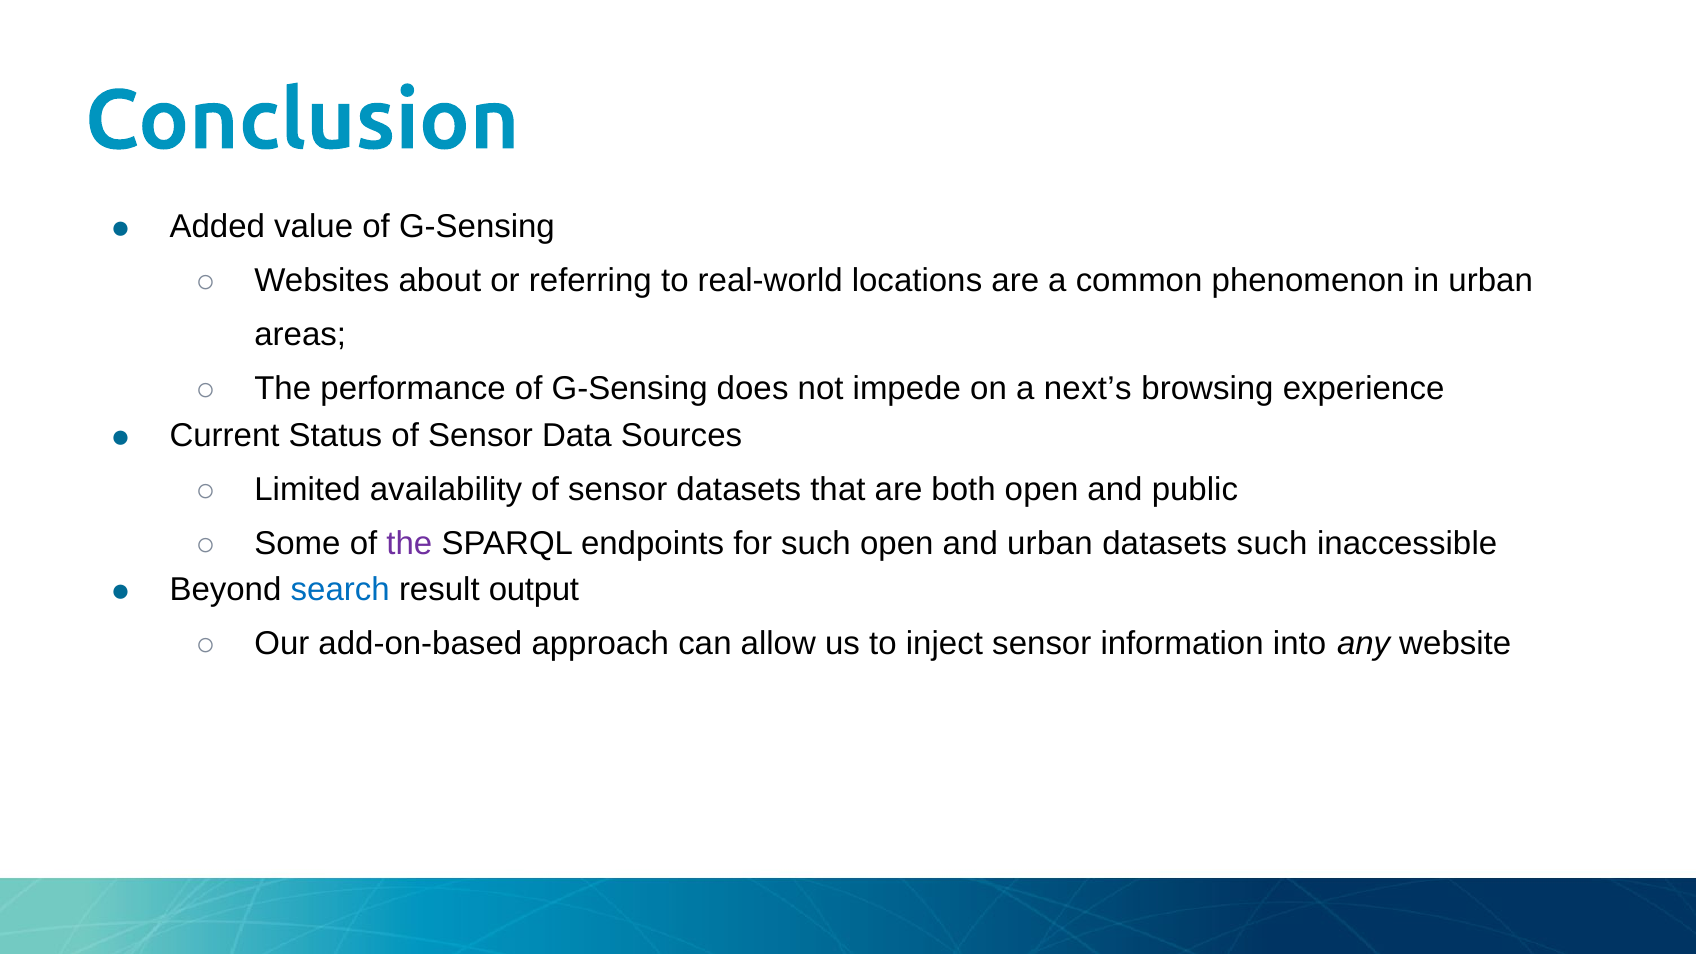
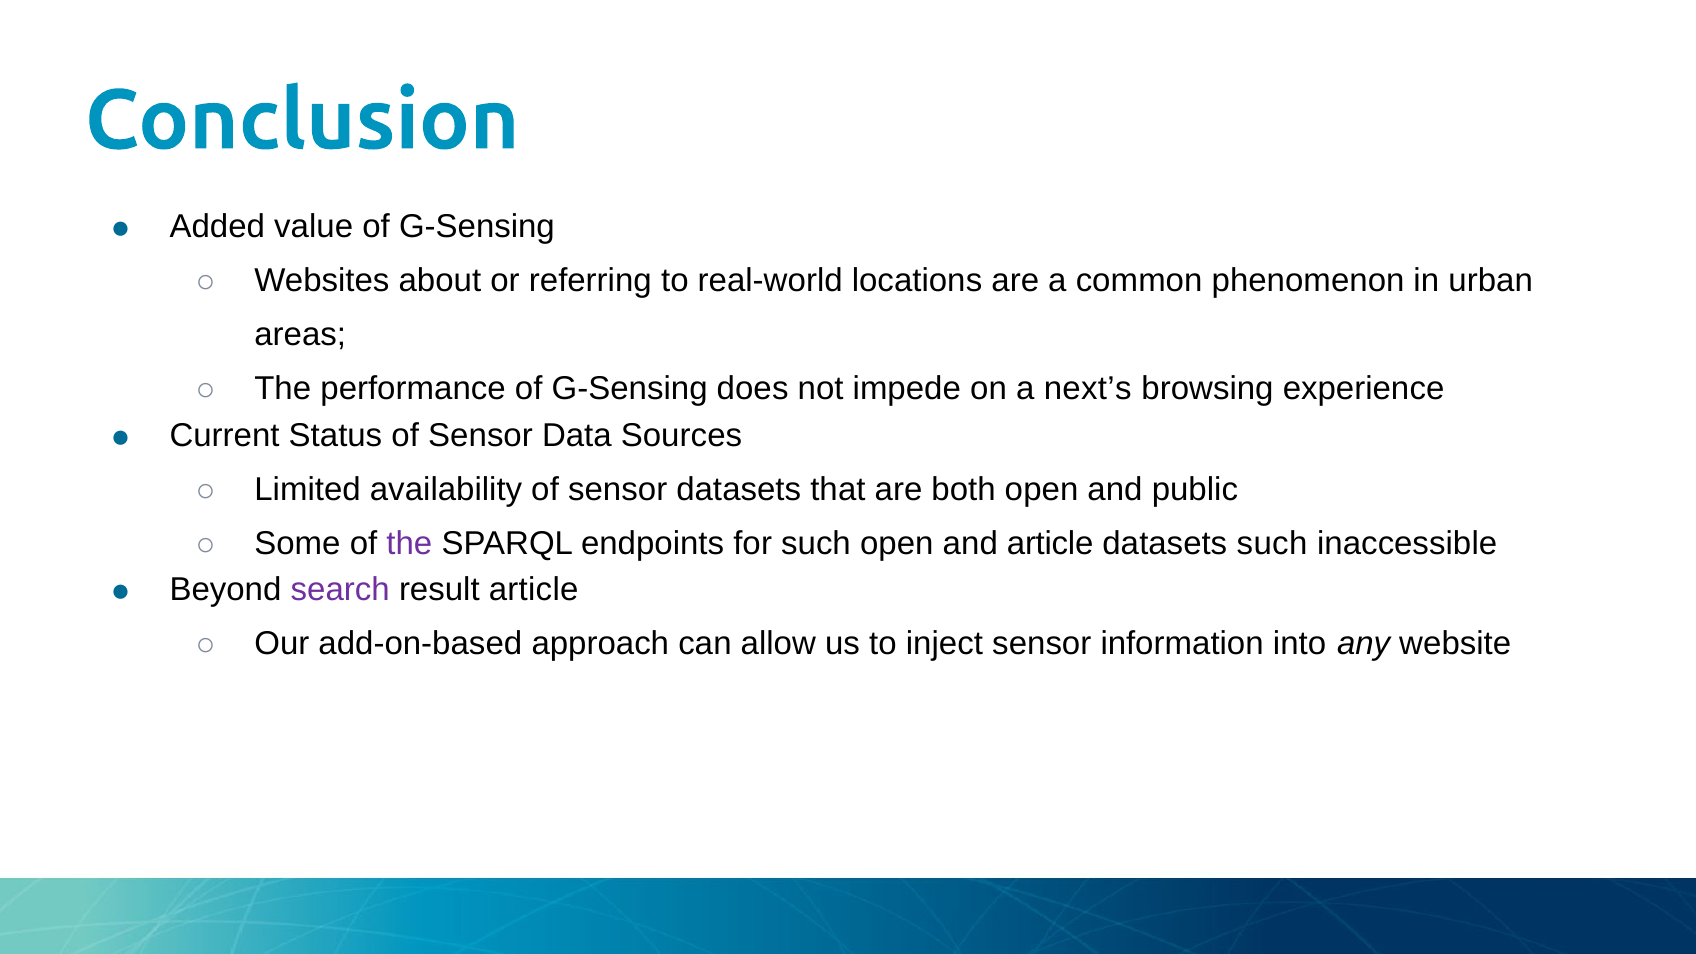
and urban: urban -> article (1050, 543)
search colour: blue -> purple (340, 590)
result output: output -> article (534, 590)
